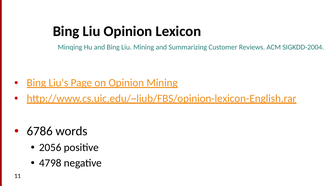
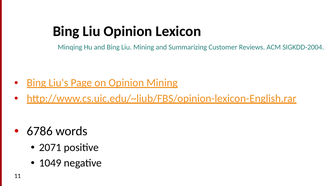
2056: 2056 -> 2071 (50, 147)
4798: 4798 -> 1049 (50, 163)
